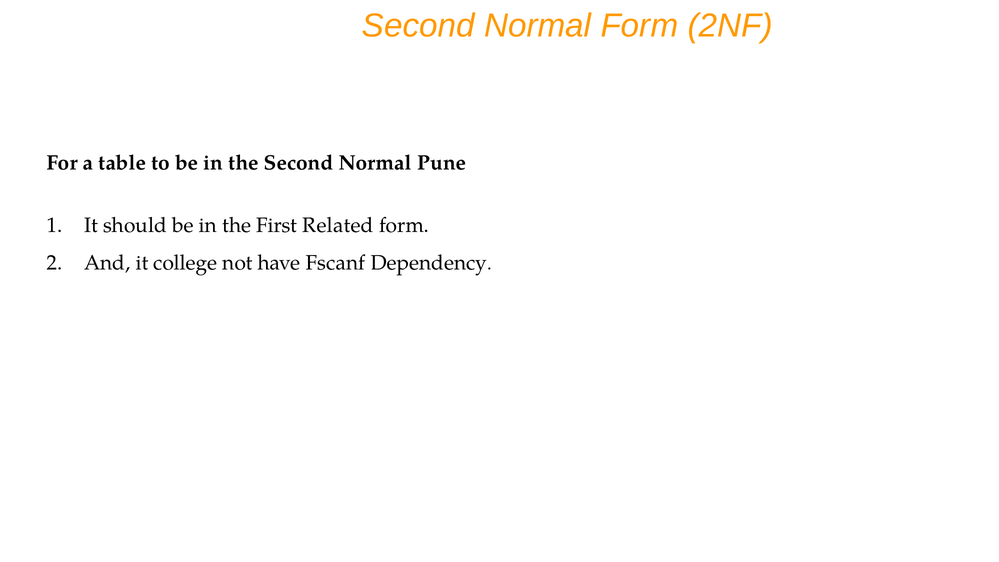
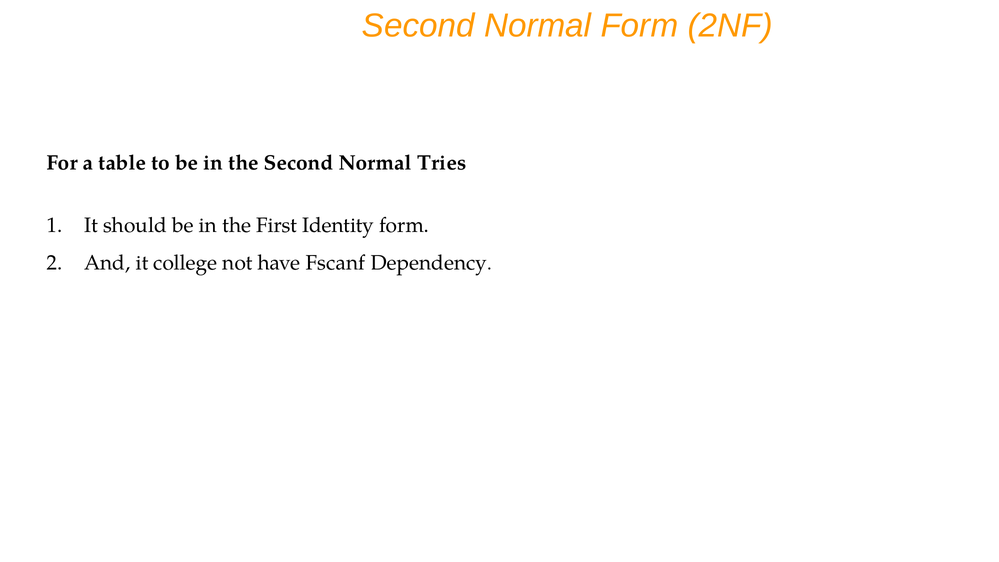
Pune: Pune -> Tries (442, 163)
Related: Related -> Identity (338, 225)
